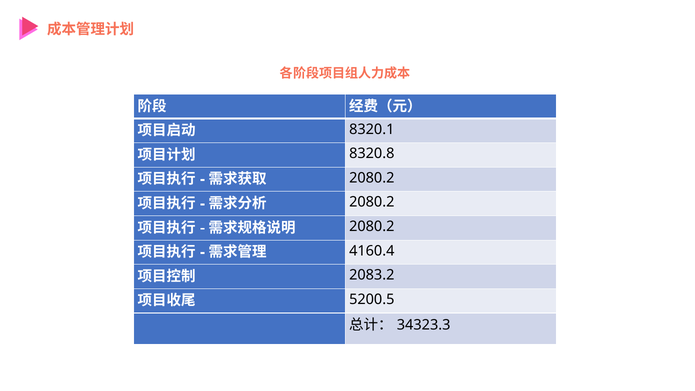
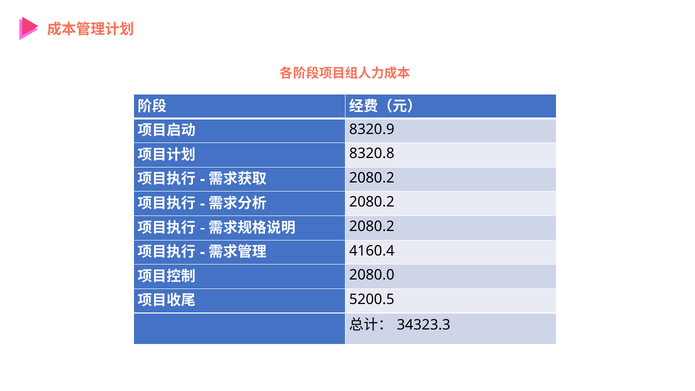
8320.1: 8320.1 -> 8320.9 (372, 129)
2083.2: 2083.2 -> 2080.0 (372, 275)
